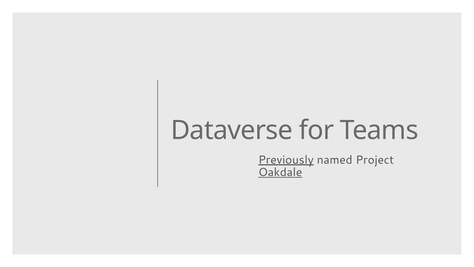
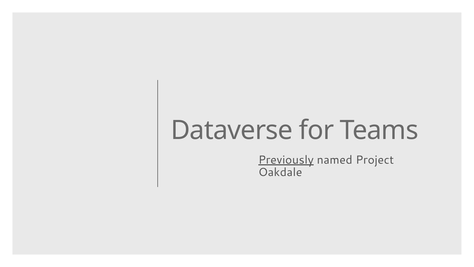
Oakdale underline: present -> none (280, 172)
